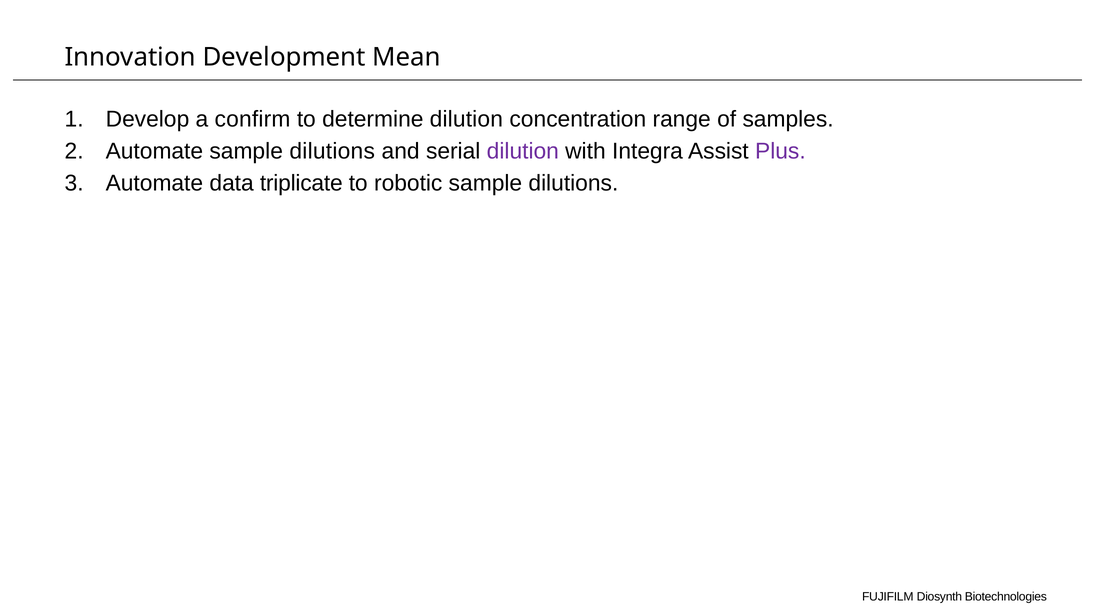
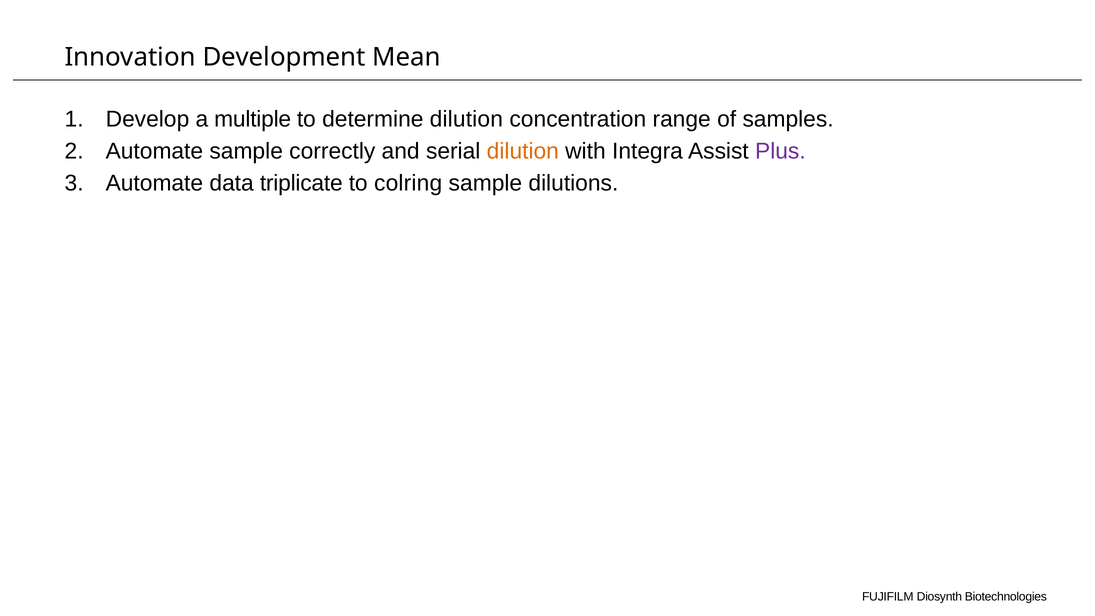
confirm: confirm -> multiple (253, 119)
Automate sample dilutions: dilutions -> correctly (332, 151)
dilution colour: purple -> orange (523, 151)
robotic: robotic -> colring (408, 183)
